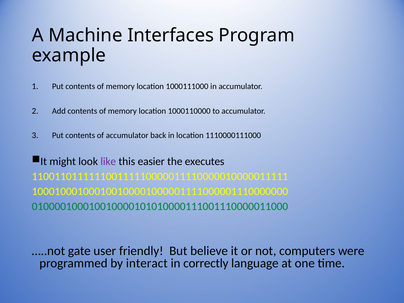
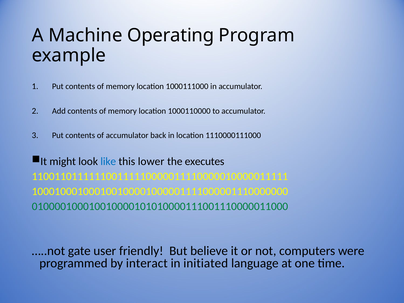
Interfaces: Interfaces -> Operating (171, 35)
like colour: purple -> blue (108, 161)
easier: easier -> lower (151, 161)
correctly: correctly -> initiated (206, 263)
